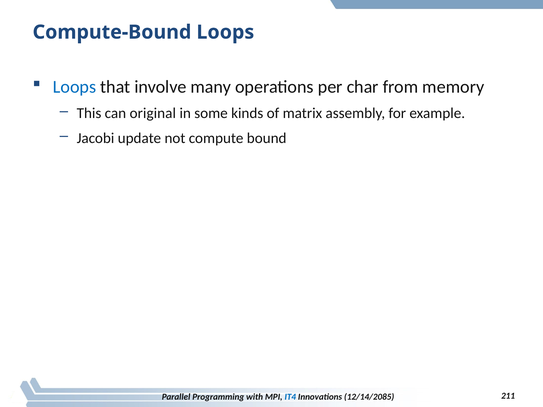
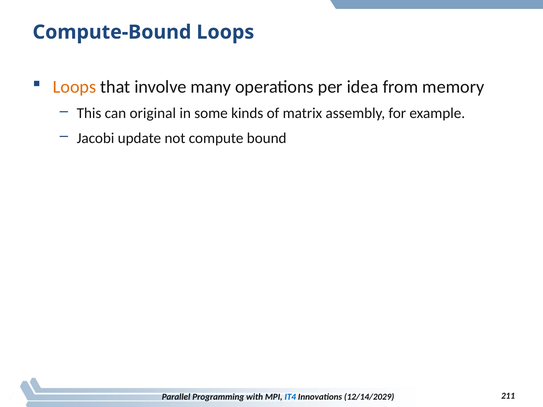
Loops colour: blue -> orange (75, 87)
char: char -> idea (363, 87)
12/14/2085: 12/14/2085 -> 12/14/2029 (369, 397)
